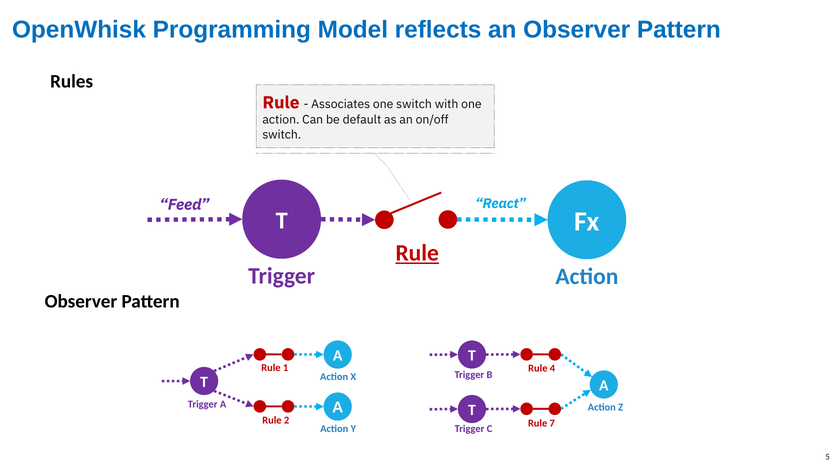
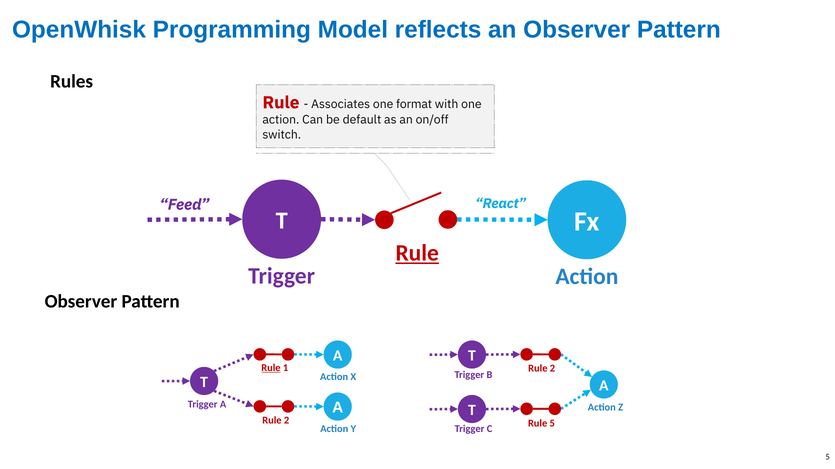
one switch: switch -> format (414, 104)
Rule underline: none -> present (271, 368)
4: 4 -> 2 (552, 369)
Rule 7: 7 -> 5 (552, 424)
